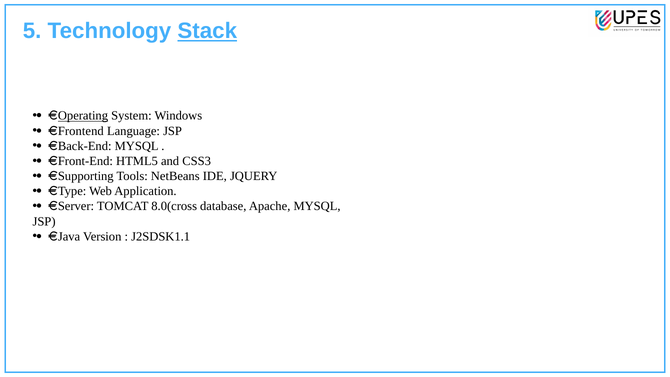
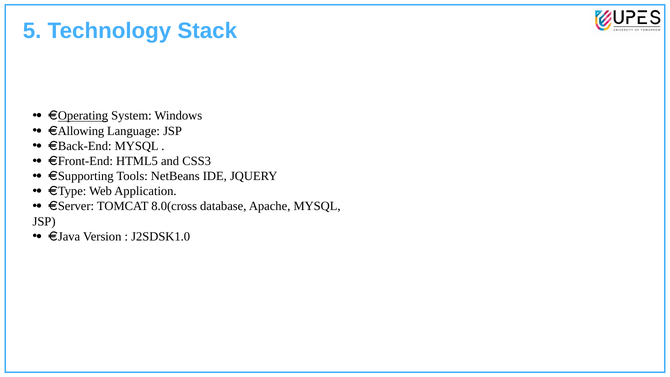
Stack underline: present -> none (207, 31)
Frontend: Frontend -> Allowing (81, 131)
J2SDSK1.1: J2SDSK1.1 -> J2SDSK1.0 (161, 236)
